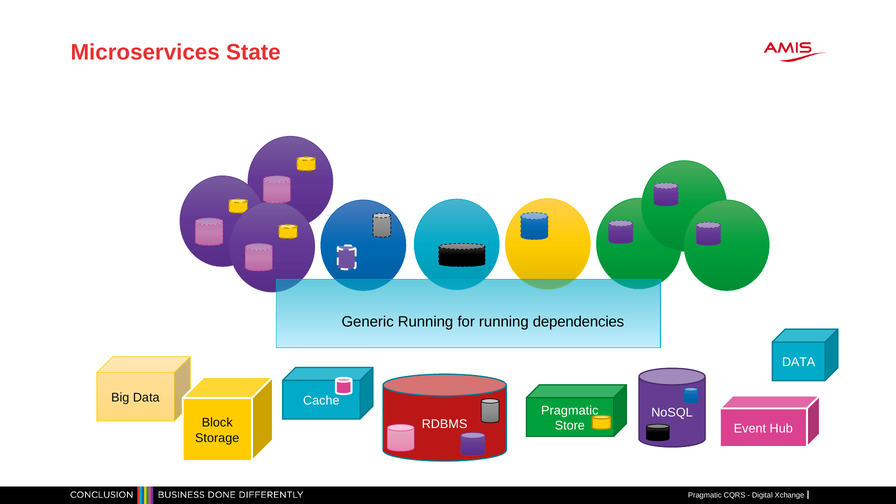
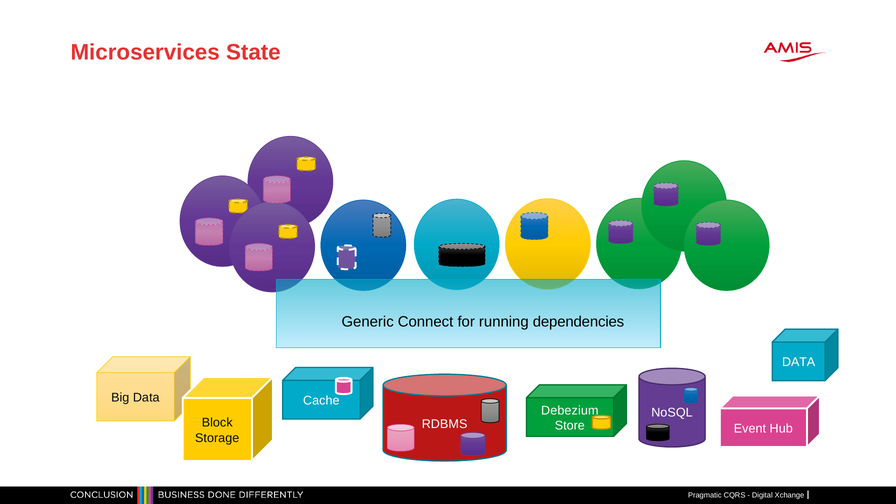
Generic Running: Running -> Connect (426, 322)
Pragmatic: Pragmatic -> Debezium (570, 410)
